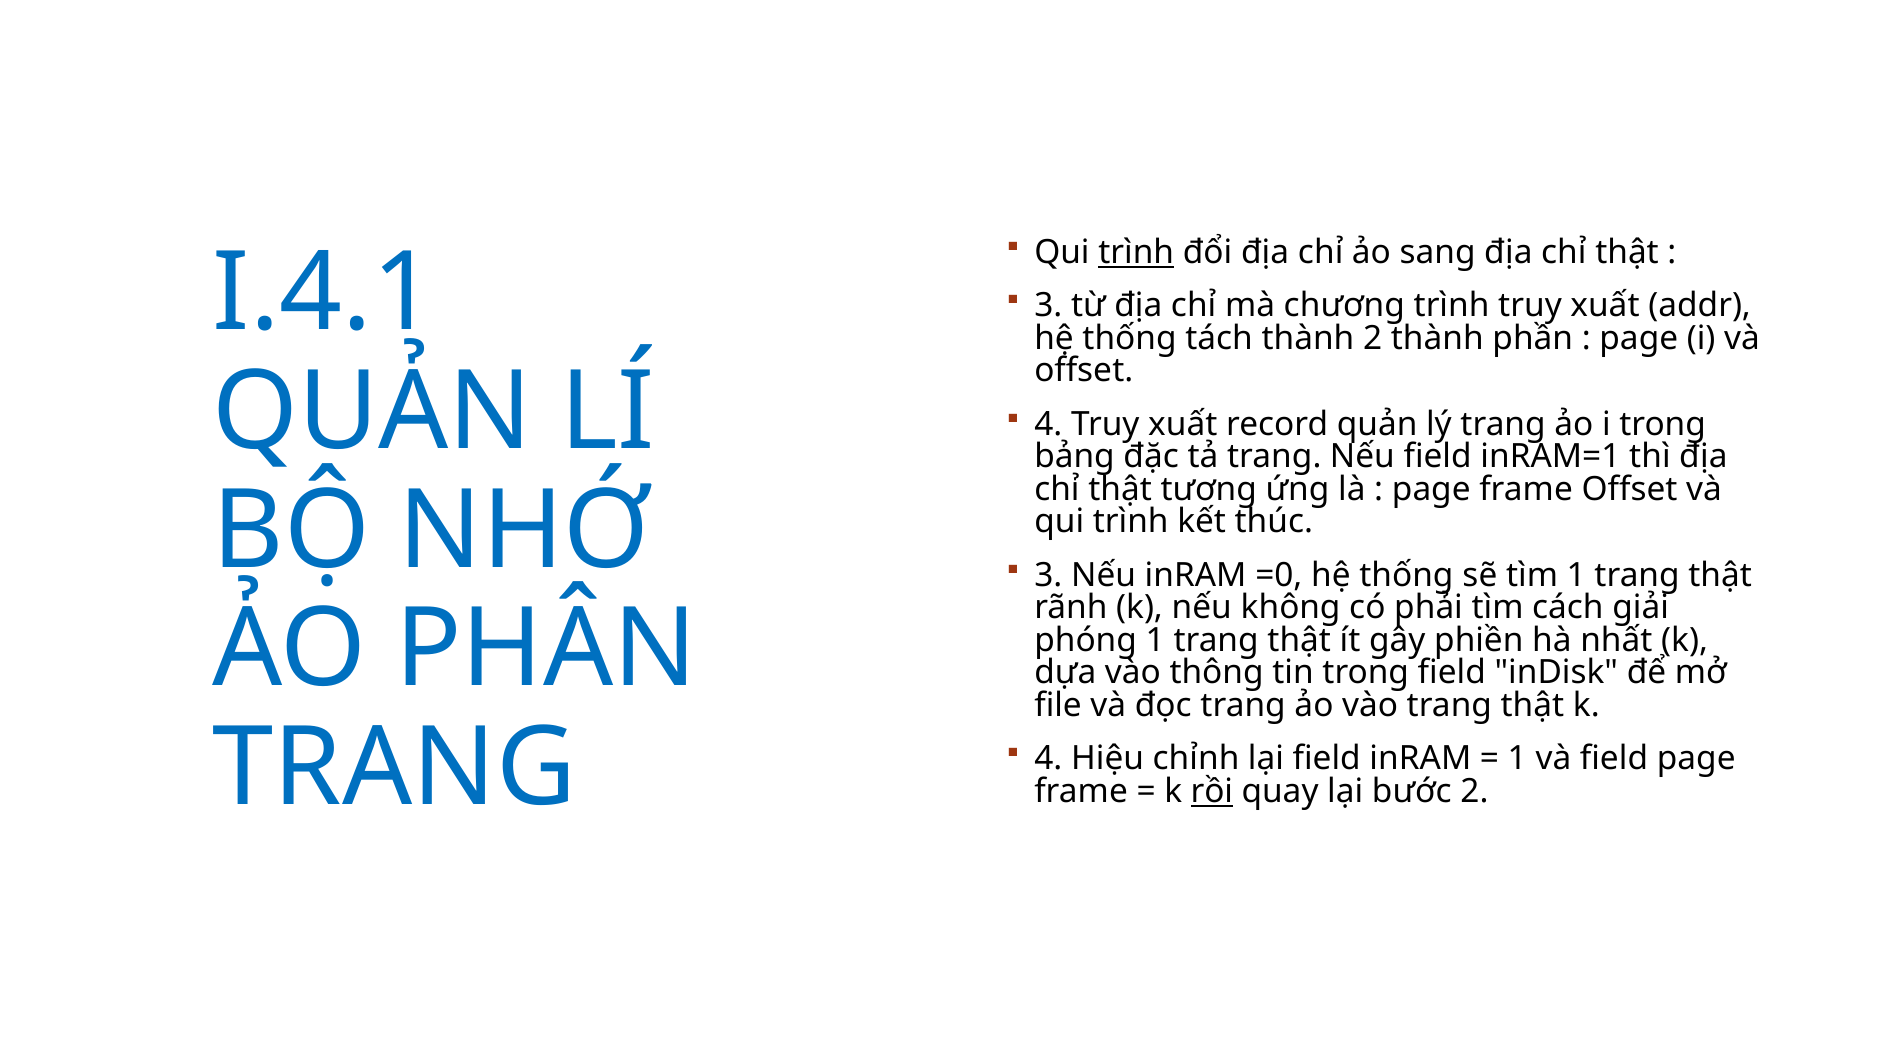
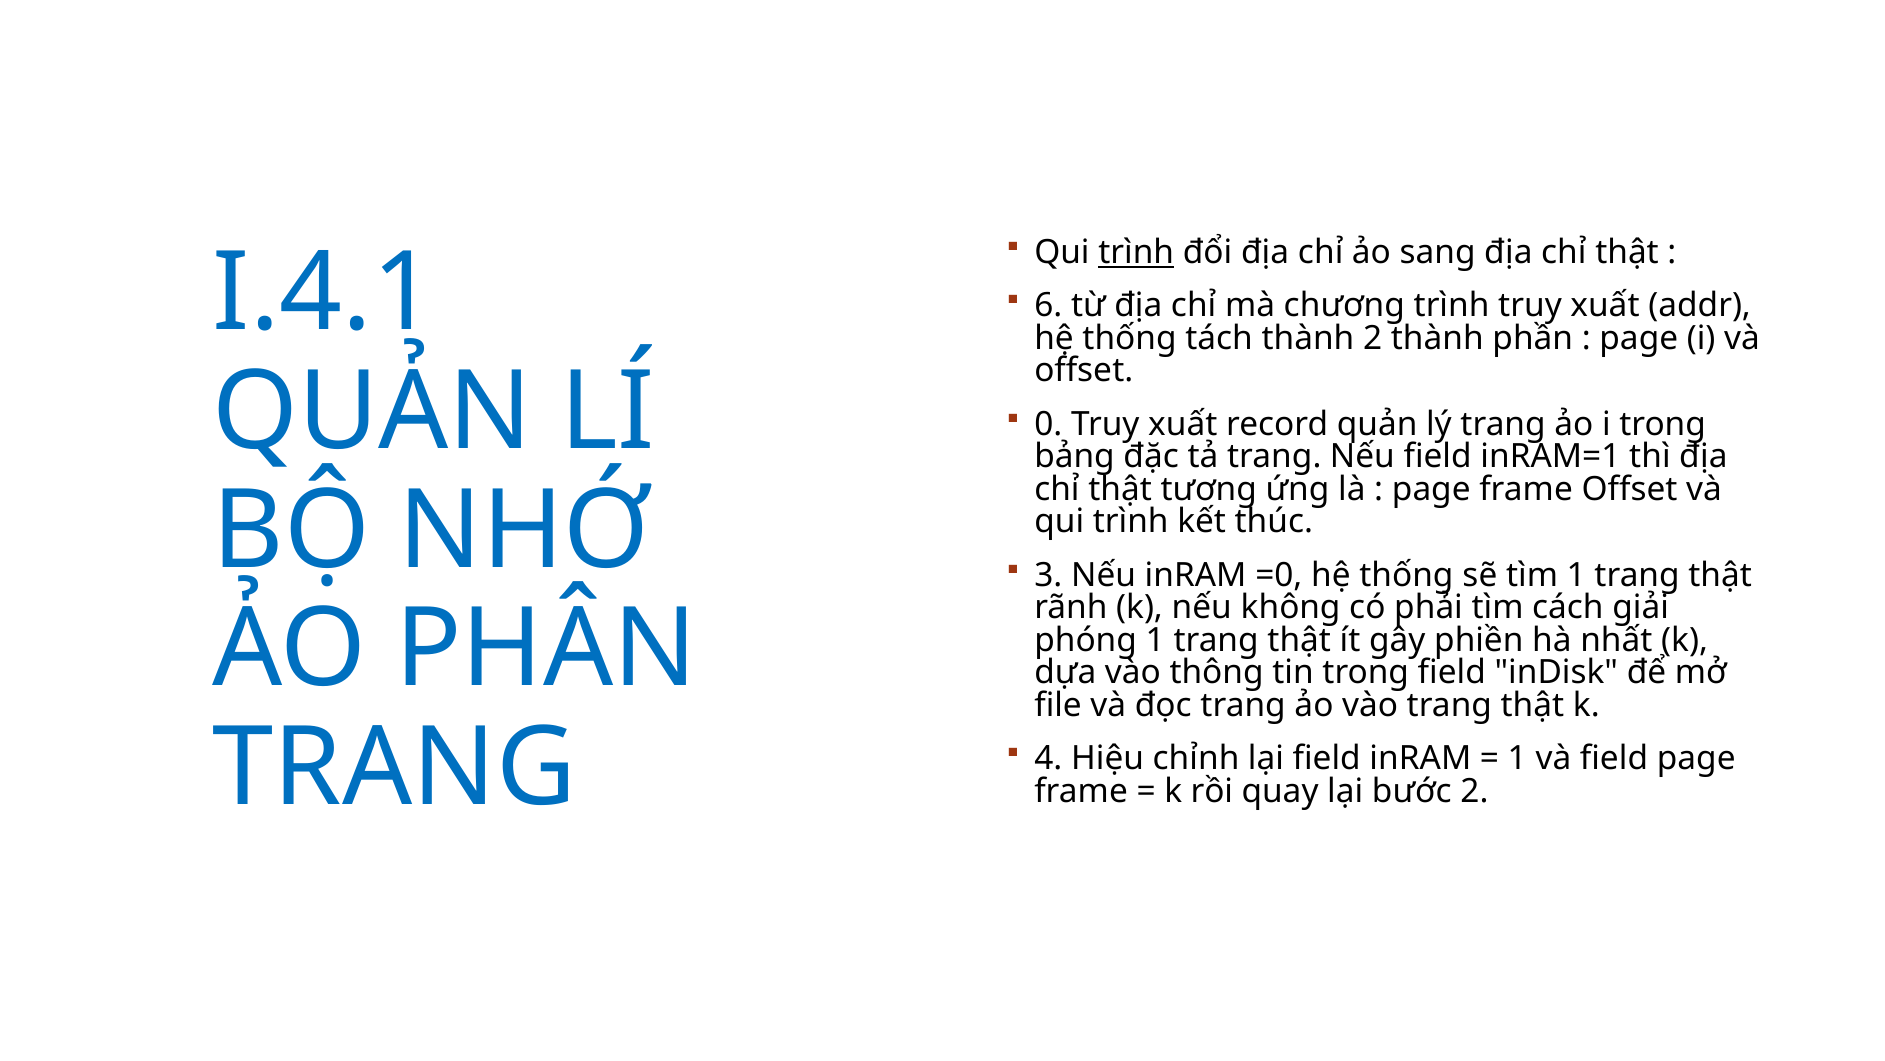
3: 3 -> 6 (1048, 306)
4: 4 -> 0 (1048, 424)
rồi underline: present -> none (1212, 791)
